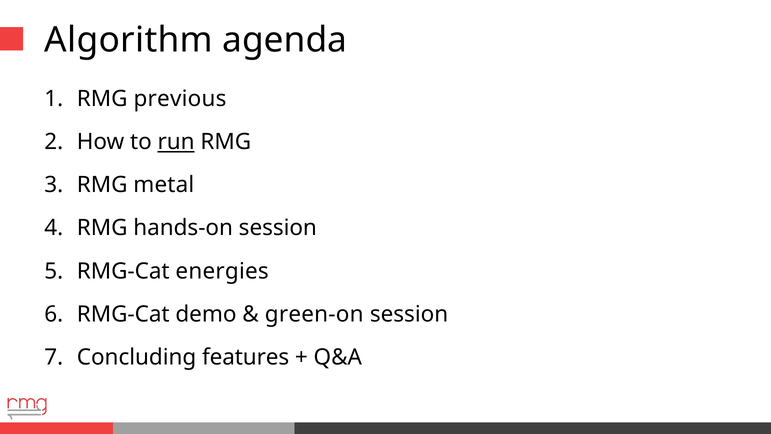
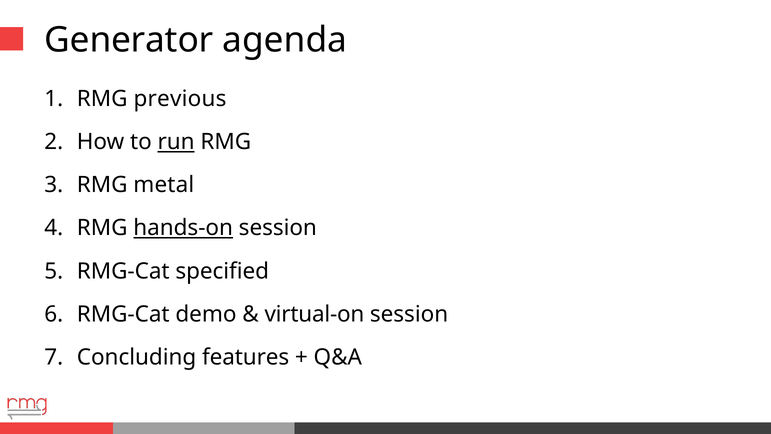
Algorithm: Algorithm -> Generator (129, 40)
hands-on underline: none -> present (183, 228)
energies: energies -> specified (222, 271)
green-on: green-on -> virtual-on (314, 314)
